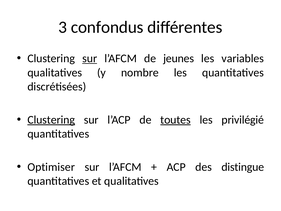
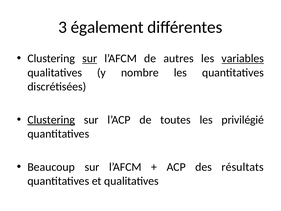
confondus: confondus -> également (107, 27)
jeunes: jeunes -> autres (179, 58)
variables underline: none -> present (243, 58)
toutes underline: present -> none (176, 120)
Optimiser: Optimiser -> Beaucoup (51, 167)
distingue: distingue -> résultats (243, 167)
